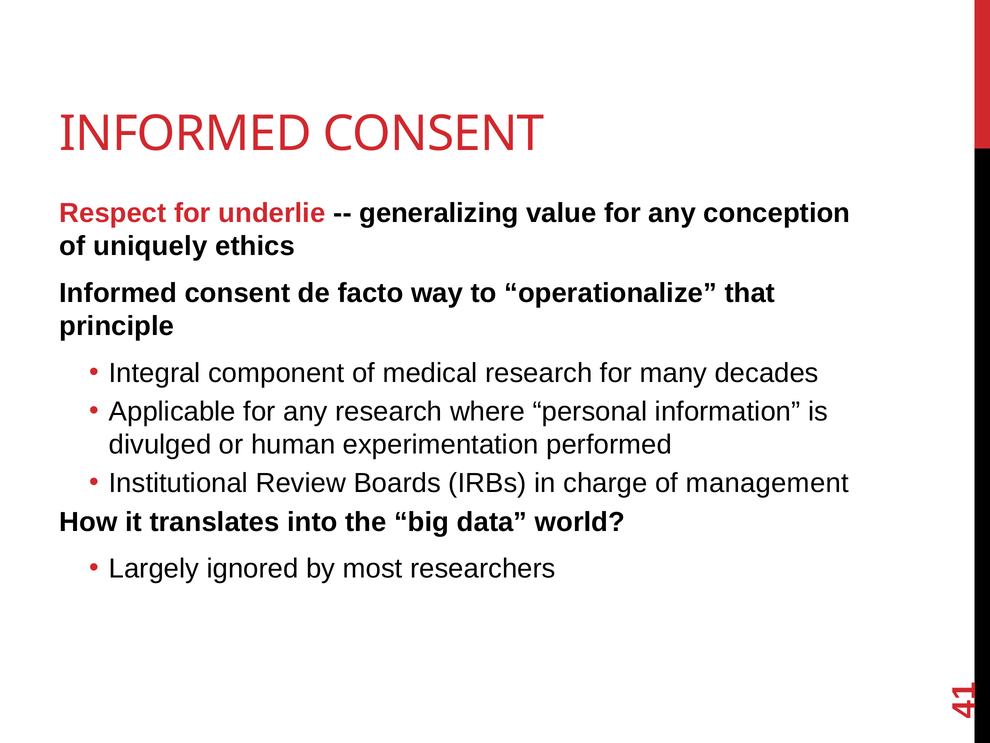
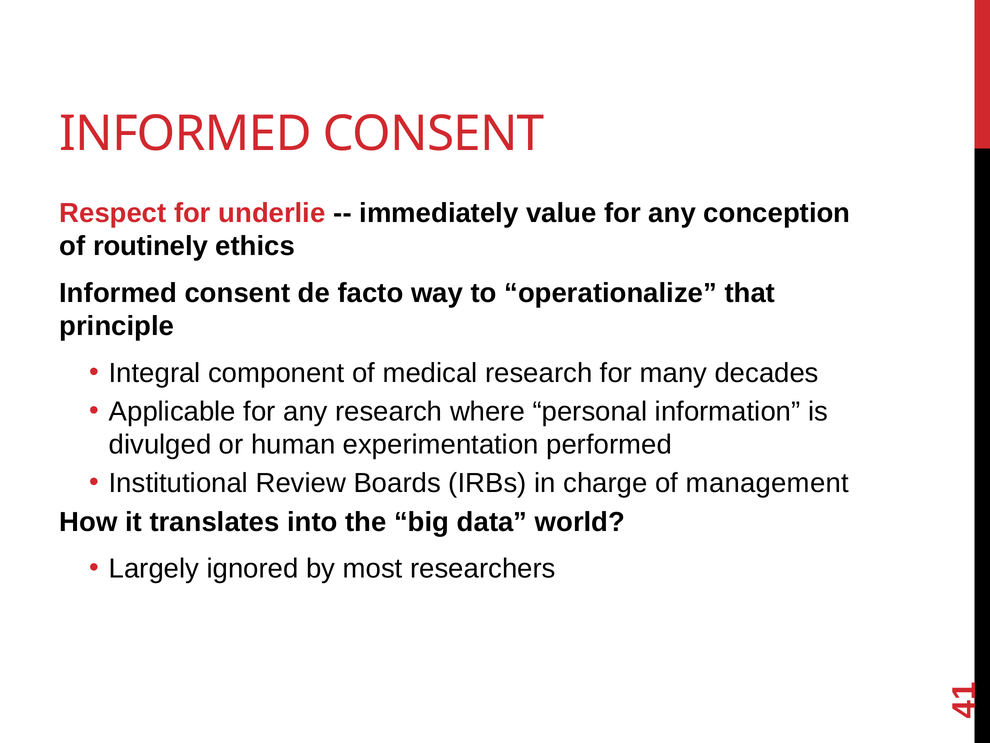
generalizing: generalizing -> immediately (439, 213)
uniquely: uniquely -> routinely (150, 246)
